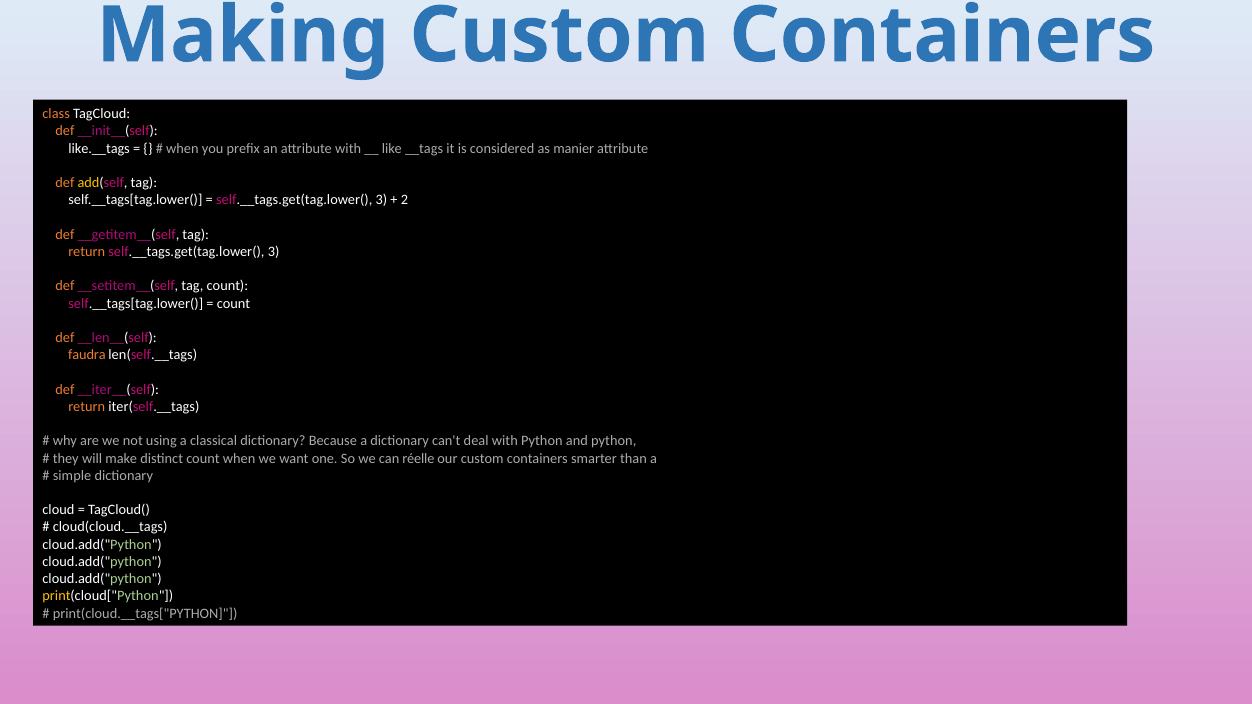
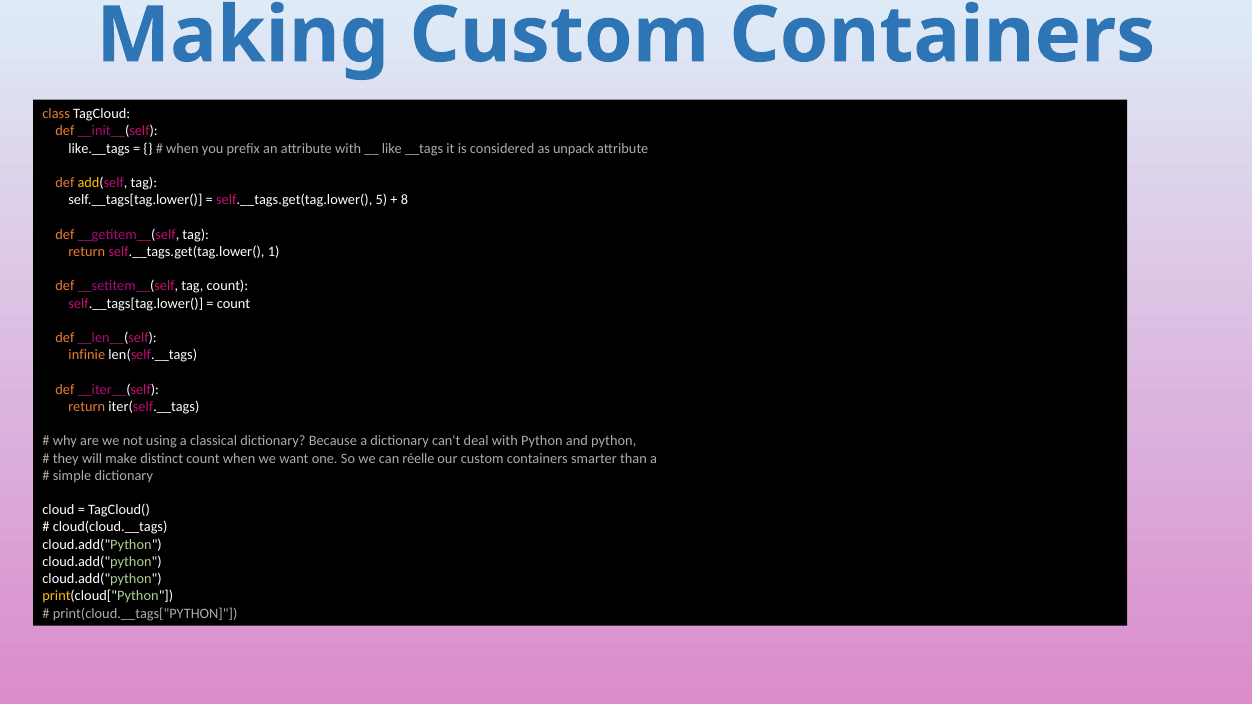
manier: manier -> unpack (574, 148)
3: 3 -> 5 (381, 200)
2: 2 -> 8 (405, 200)
return self.__tags.get(tag.lower( 3: 3 -> 1 (274, 252)
faudra: faudra -> infinie (87, 355)
